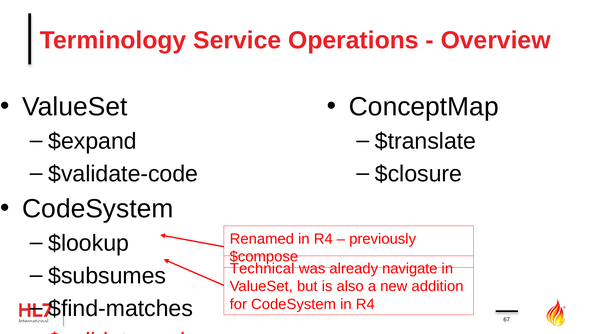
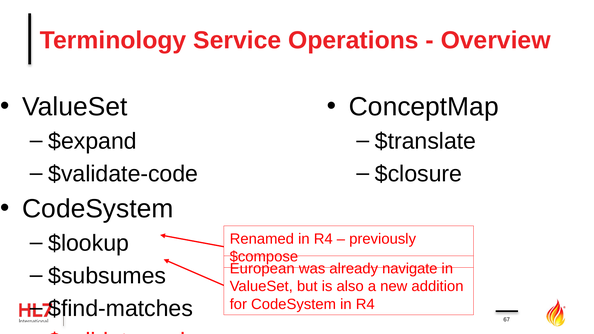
Technical: Technical -> European (262, 269)
